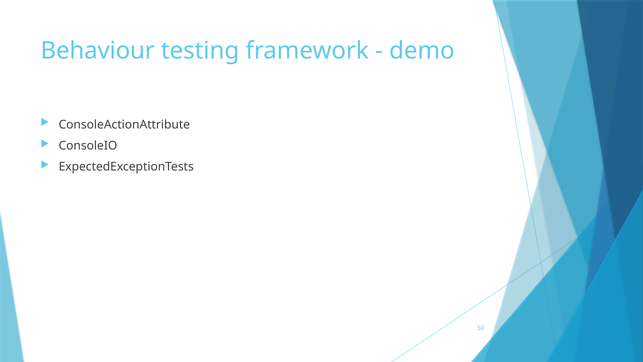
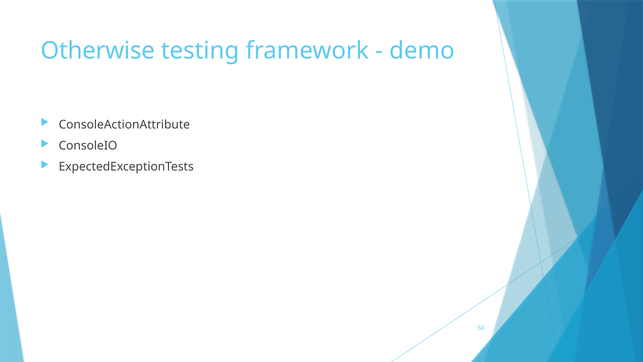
Behaviour: Behaviour -> Otherwise (98, 51)
